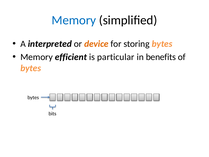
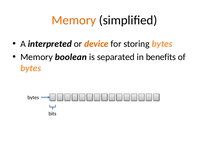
Memory colour: blue -> orange (74, 20)
efficient: efficient -> boolean (71, 57)
particular: particular -> separated (116, 57)
